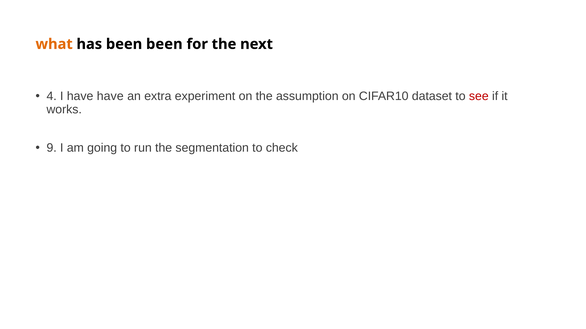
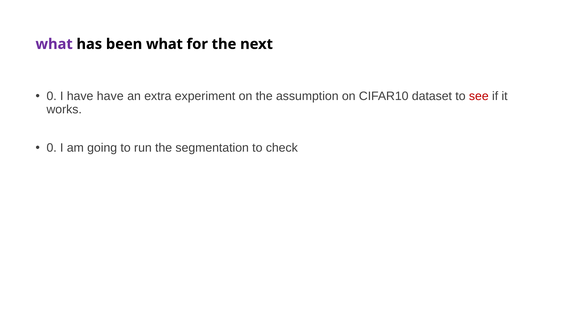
what colour: orange -> purple (54, 44)
been been: been -> what (164, 44)
4: 4 -> 0 (52, 96)
9: 9 -> 0 (52, 148)
